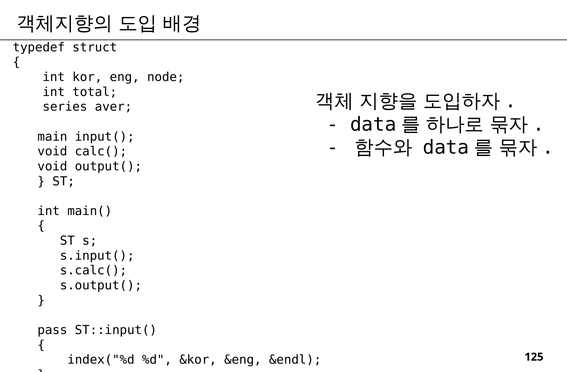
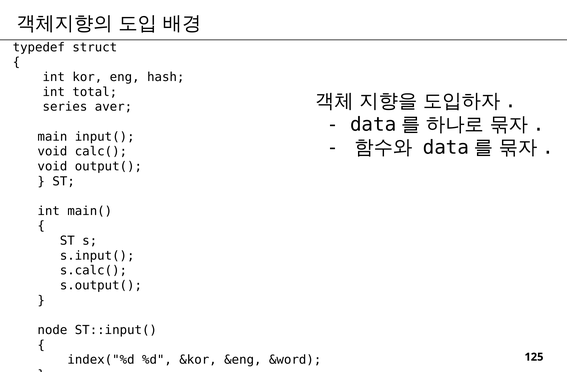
node: node -> hash (166, 77)
pass: pass -> node (52, 330)
&endl: &endl -> &word (295, 360)
